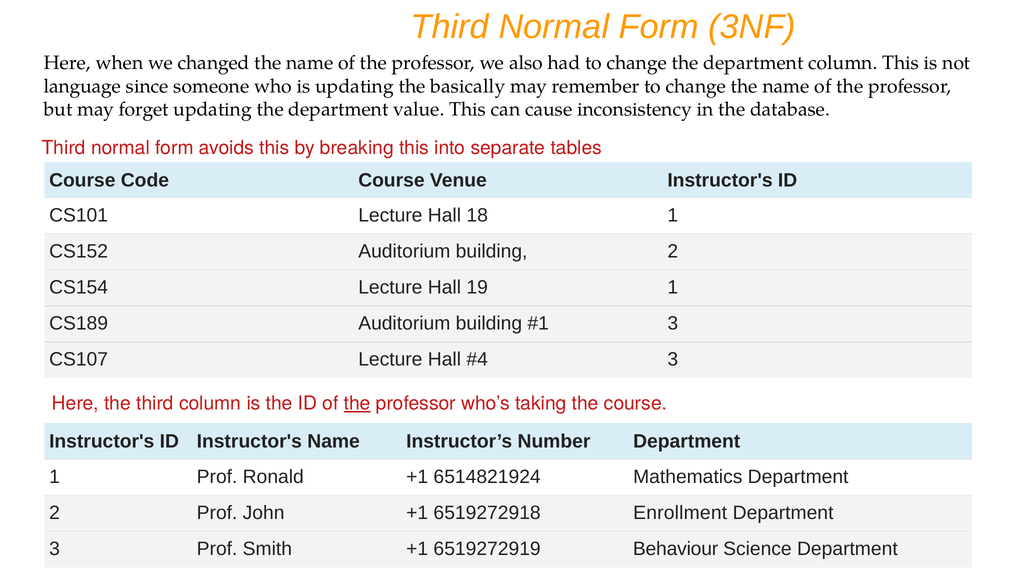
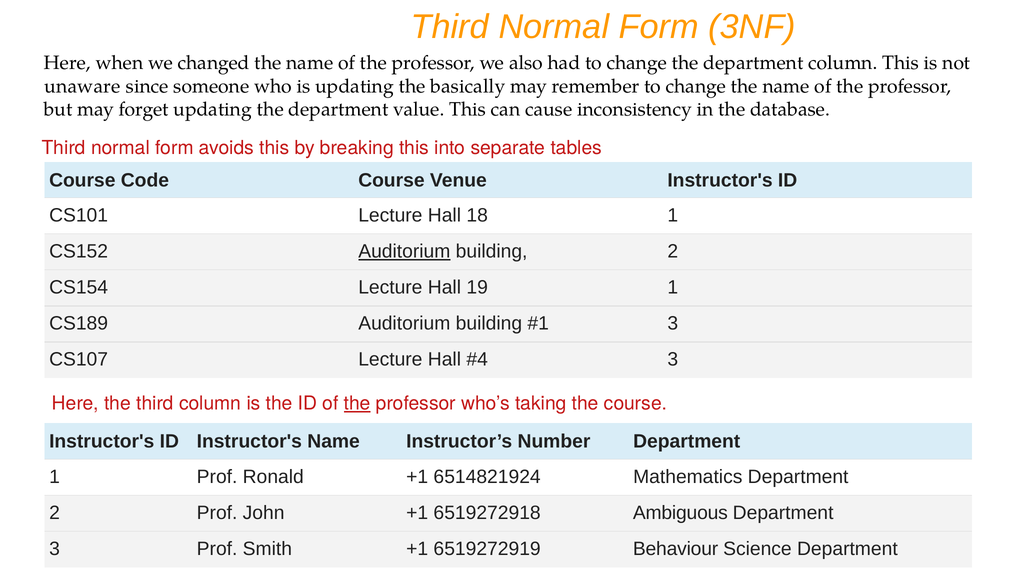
language: language -> unaware (82, 86)
Auditorium underline: none -> present (404, 251)
Enrollment: Enrollment -> Ambiguous (680, 513)
